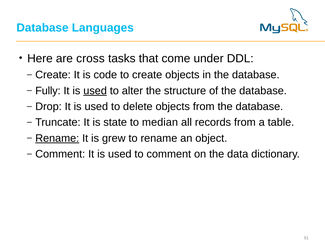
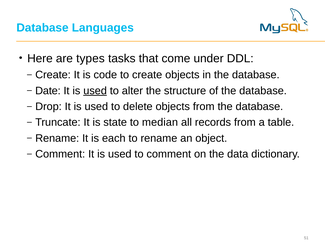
cross: cross -> types (90, 59)
Fully: Fully -> Date (48, 91)
Rename underline: present -> none (57, 138)
grew: grew -> each (114, 138)
